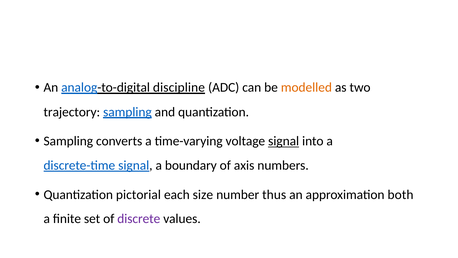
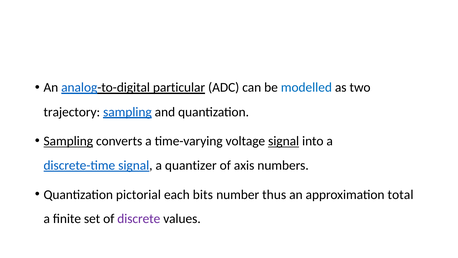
discipline: discipline -> particular (179, 87)
modelled colour: orange -> blue (306, 87)
Sampling underline: none -> present (68, 141)
boundary: boundary -> quantizer (191, 165)
size: size -> bits (203, 194)
both: both -> total (401, 194)
